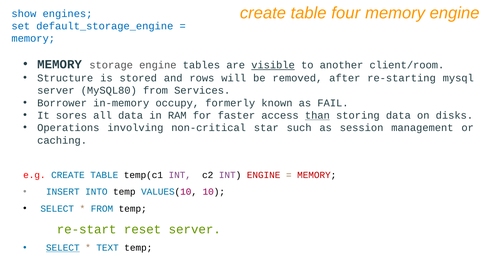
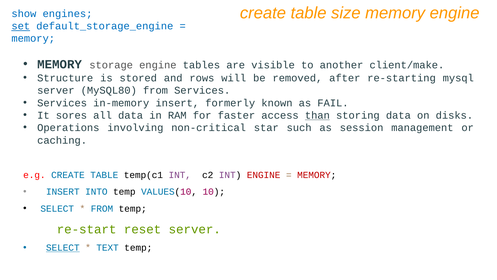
four: four -> size (346, 13)
set underline: none -> present (21, 26)
visible underline: present -> none (273, 65)
client/room: client/room -> client/make (407, 65)
Borrower: Borrower -> Services (62, 103)
in-memory occupy: occupy -> insert (177, 103)
